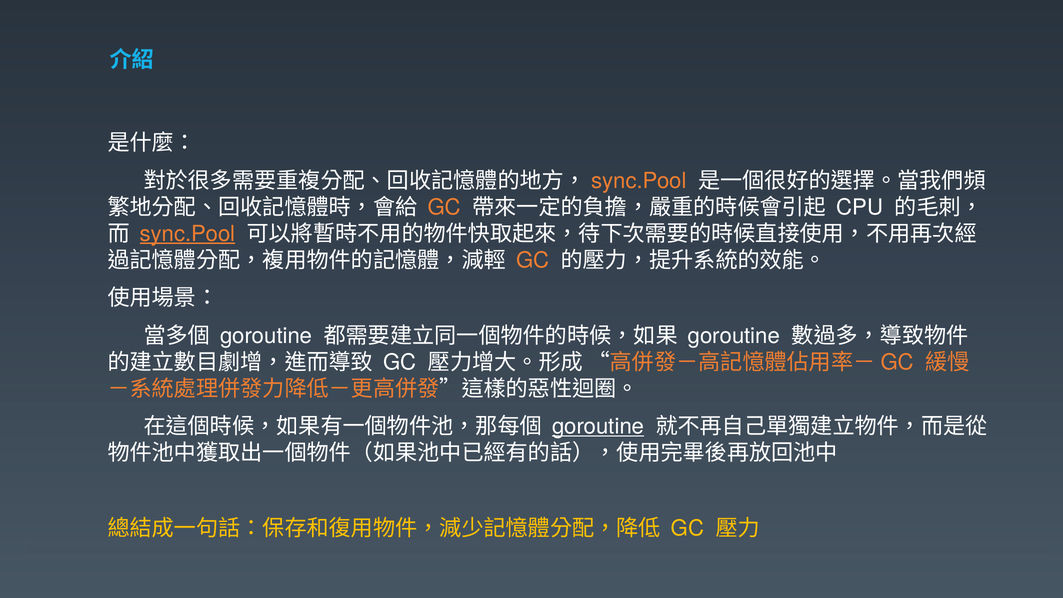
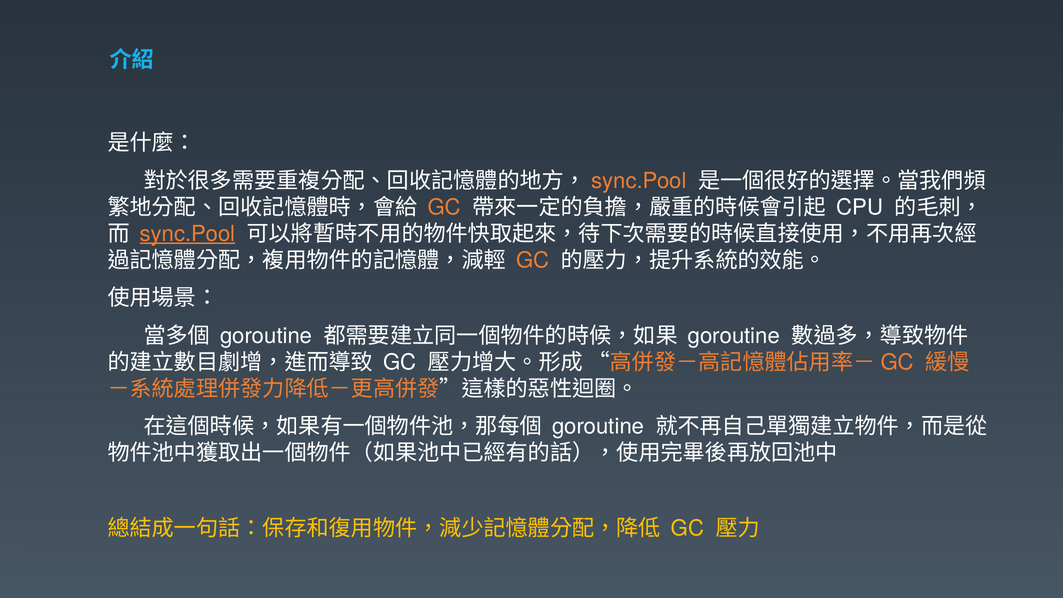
goroutine underline: present -> none (598, 427)
